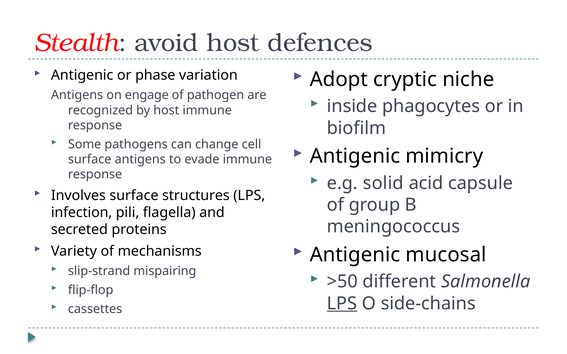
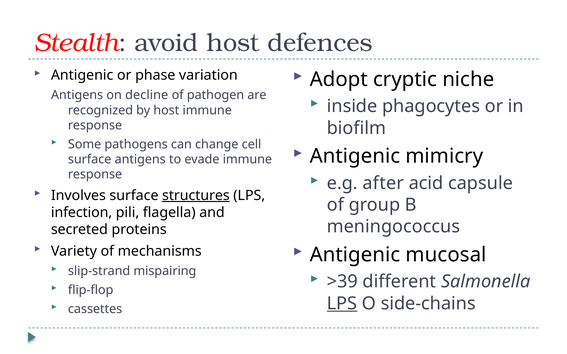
engage: engage -> decline (147, 95)
solid: solid -> after (383, 183)
structures underline: none -> present (196, 196)
>50: >50 -> >39 (342, 282)
